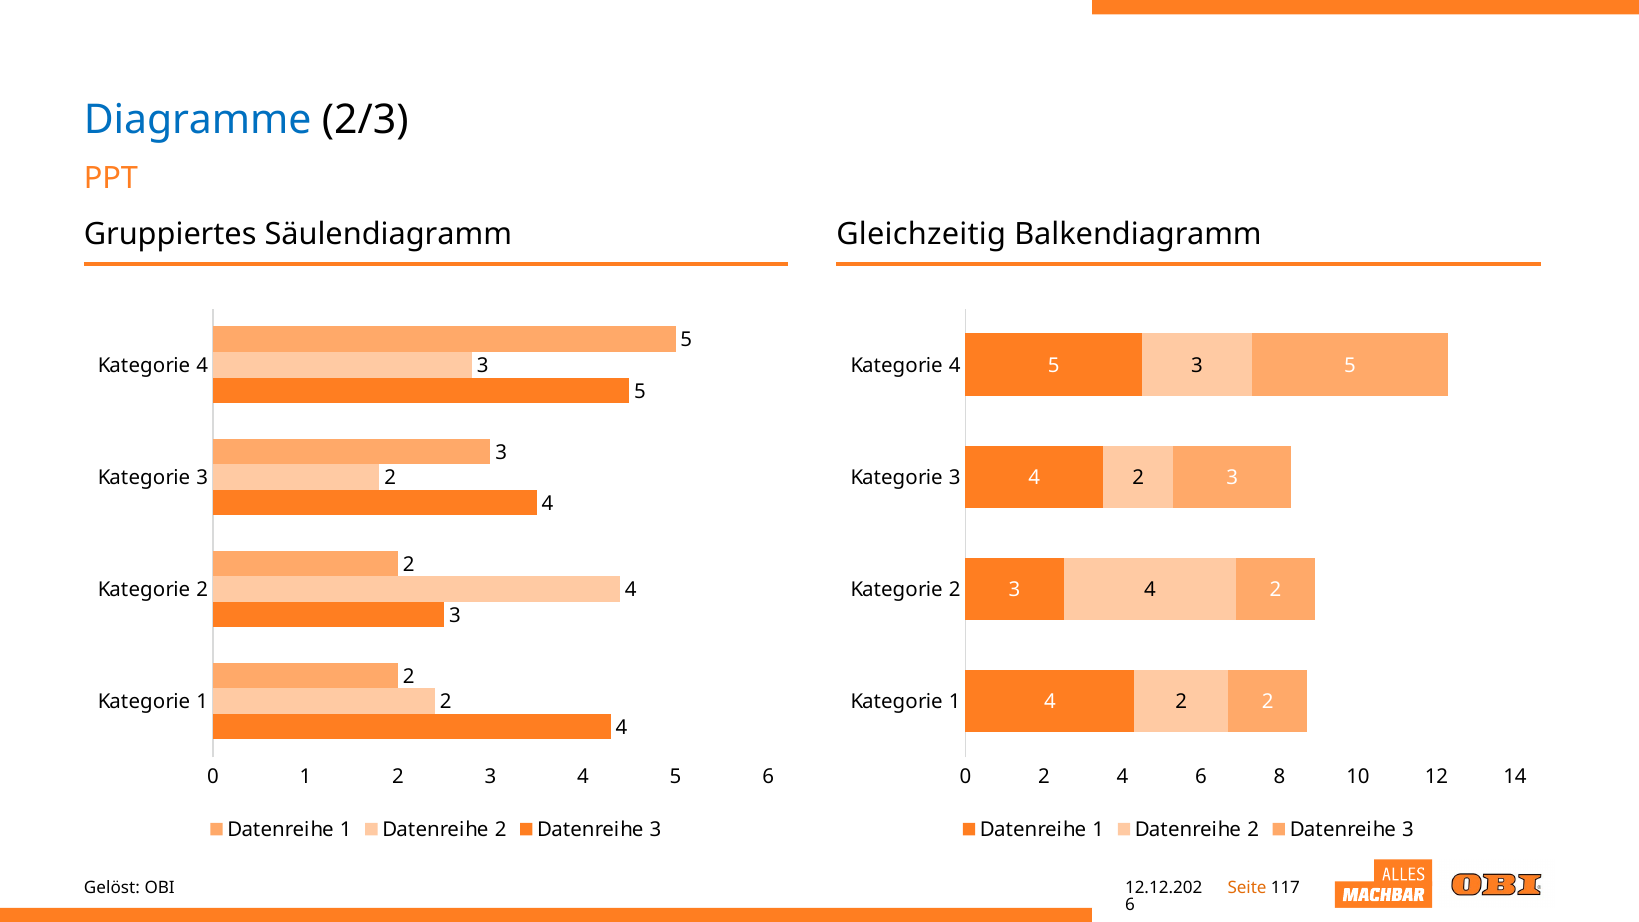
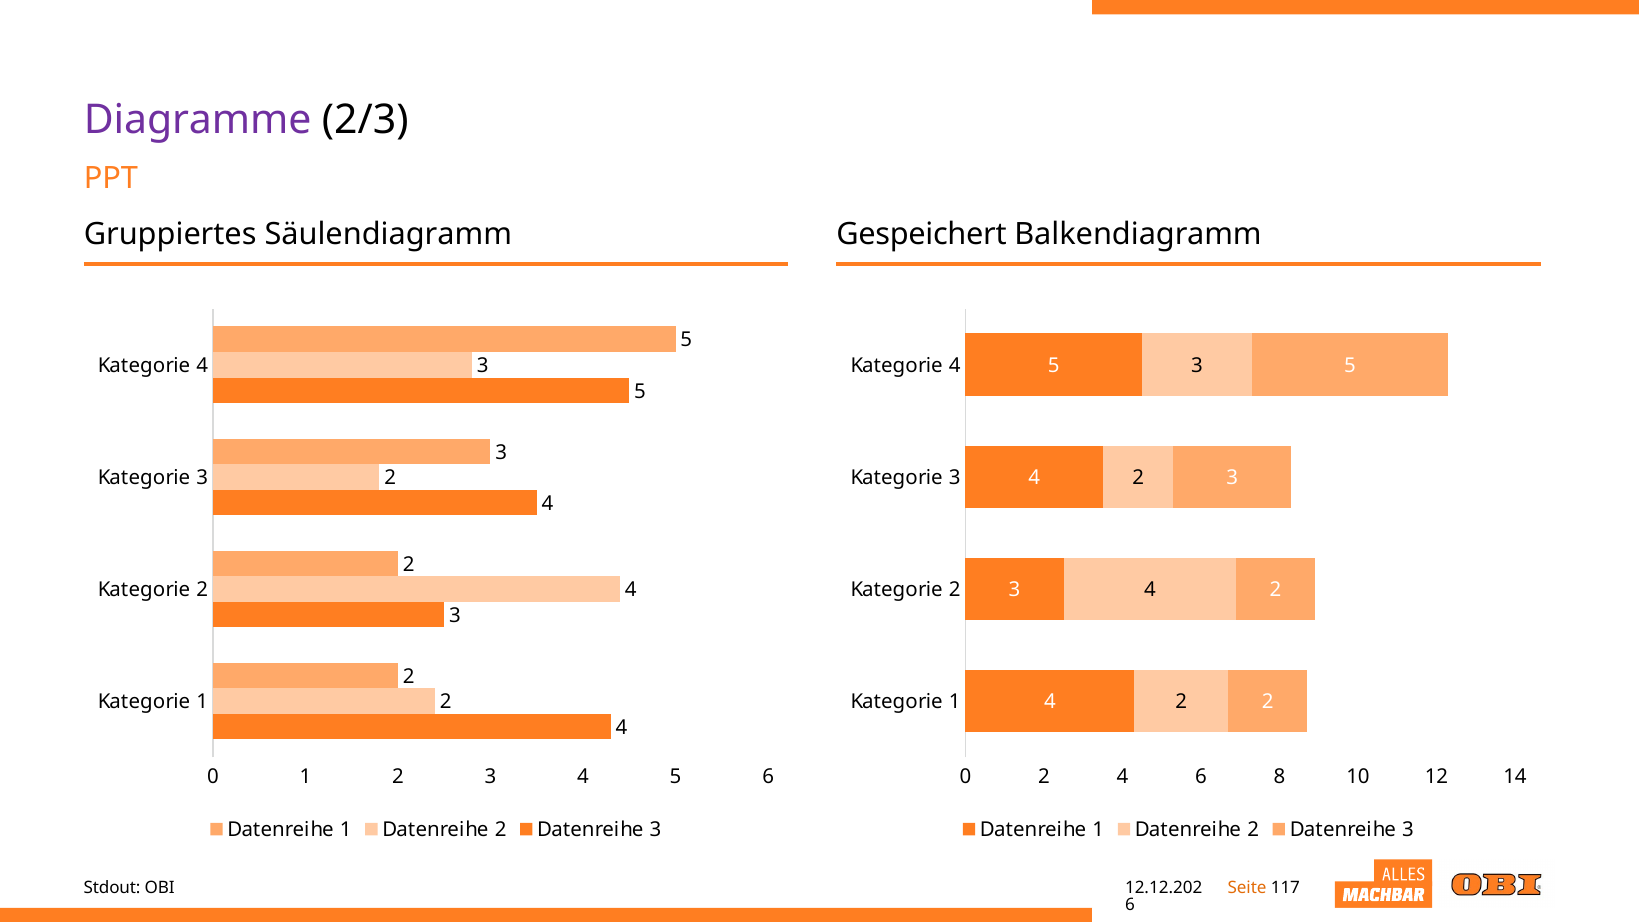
Diagramme colour: blue -> purple (198, 120)
Gleichzeitig: Gleichzeitig -> Gespeichert (921, 235)
Gelöst: Gelöst -> Stdout (112, 888)
